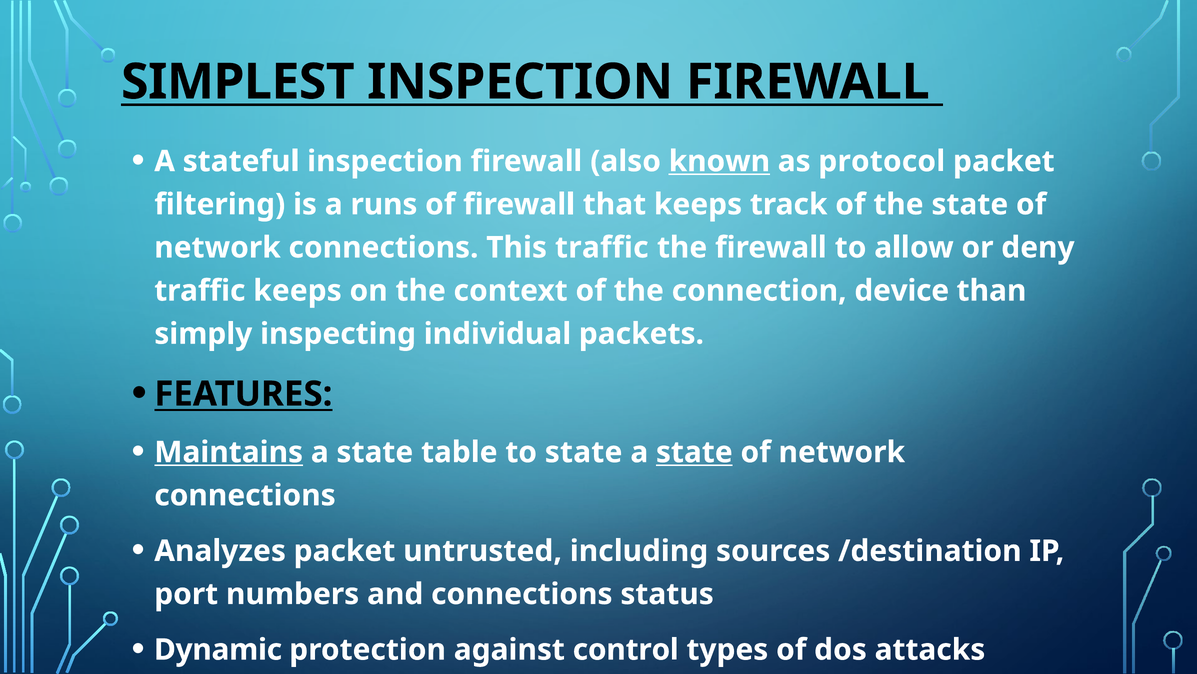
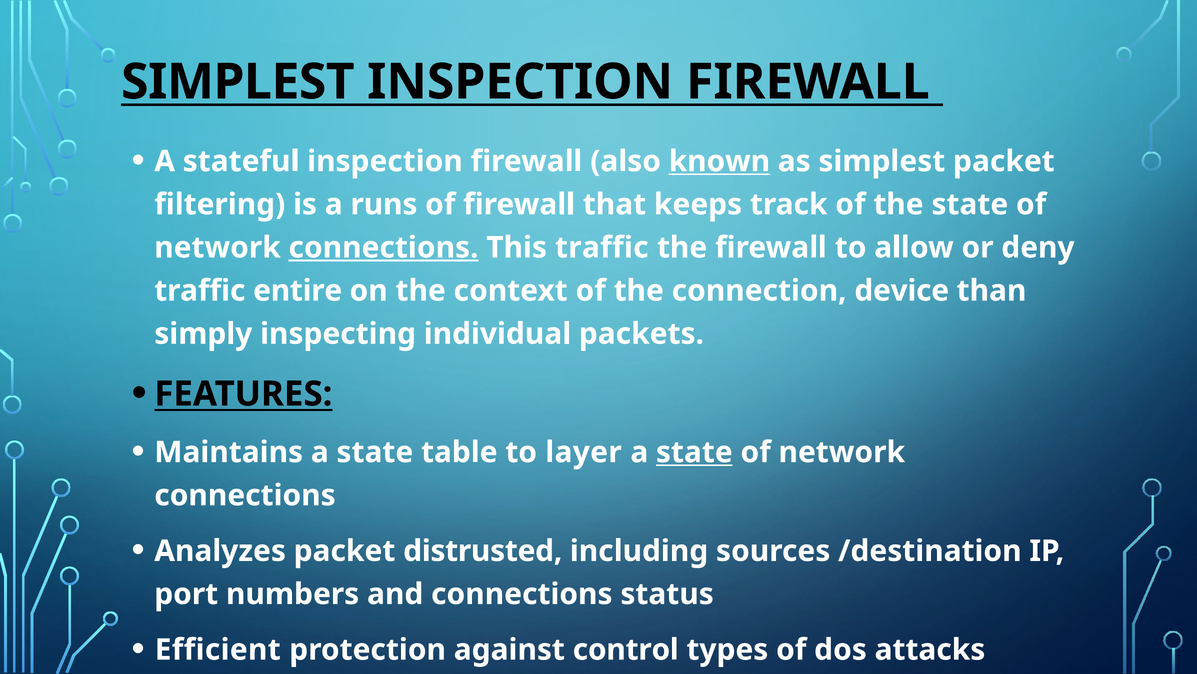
as protocol: protocol -> simplest (882, 161)
connections underline: none -> present (383, 247)
traffic keeps: keeps -> entire (298, 290)
Maintains underline: present -> none (229, 452)
to state: state -> layer (584, 452)
untrusted: untrusted -> distrusted (483, 551)
Dynamic: Dynamic -> Efficient (218, 649)
